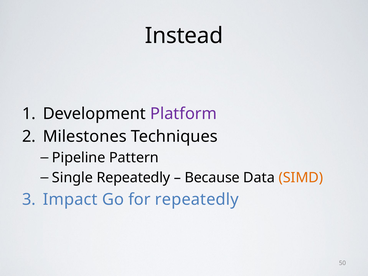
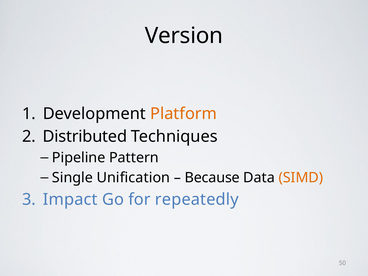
Instead: Instead -> Version (184, 36)
Platform colour: purple -> orange (184, 114)
Milestones: Milestones -> Distributed (85, 137)
Single Repeatedly: Repeatedly -> Unification (133, 178)
